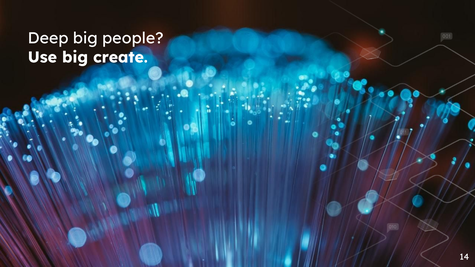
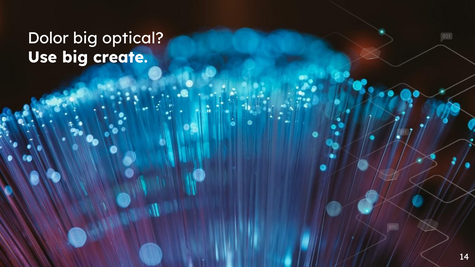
Deep: Deep -> Dolor (48, 38)
people: people -> optical (133, 38)
